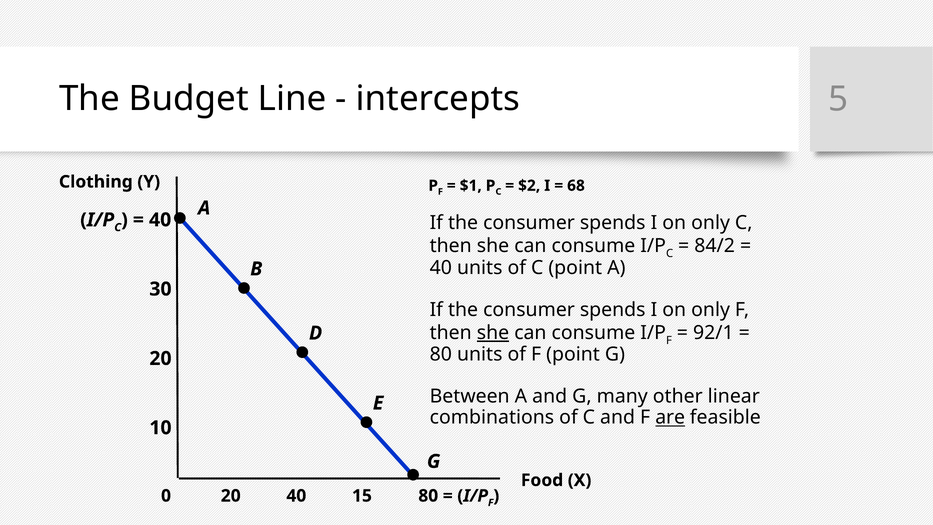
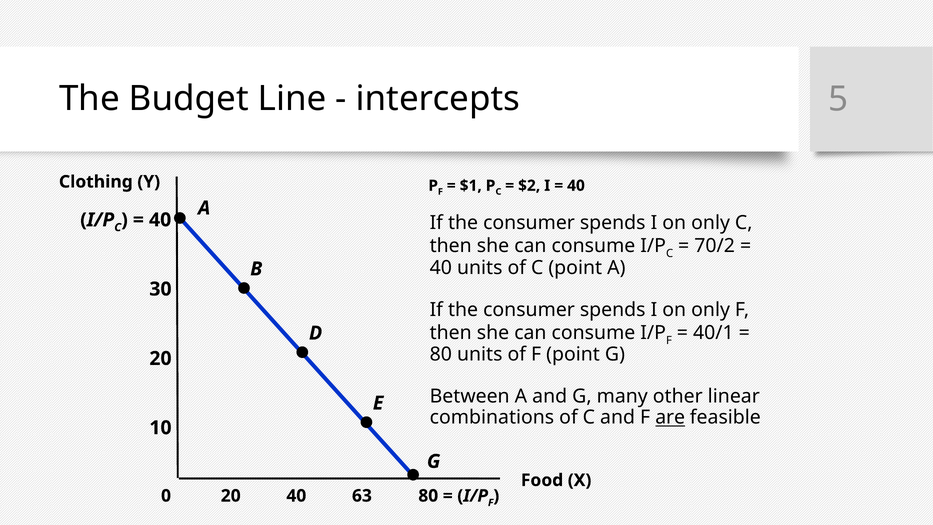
68: 68 -> 40 (576, 186)
84/2: 84/2 -> 70/2 (715, 246)
she underline: present -> none (493, 333)
92/1: 92/1 -> 40/1 (713, 333)
15: 15 -> 63 (362, 496)
